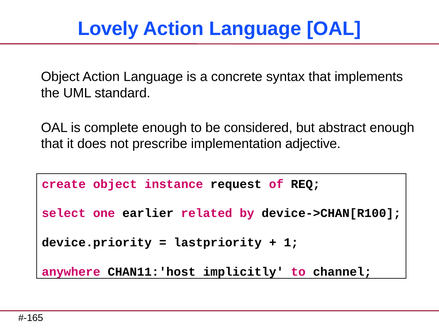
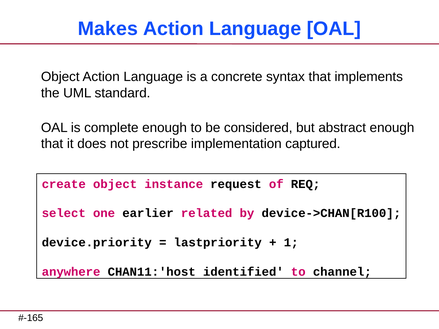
Lovely: Lovely -> Makes (108, 29)
adjective: adjective -> captured (313, 144)
implicitly: implicitly -> identified (243, 272)
